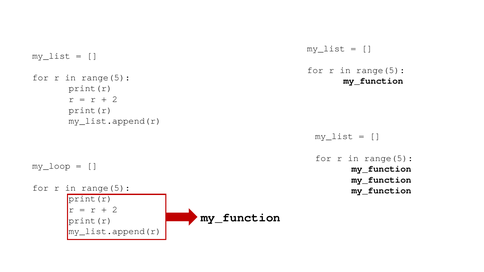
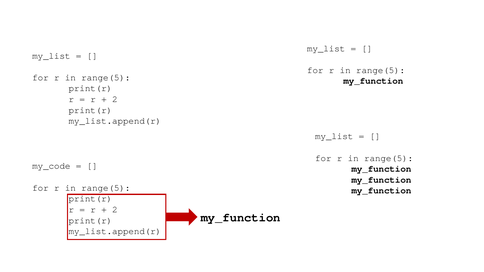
my_loop: my_loop -> my_code (51, 166)
